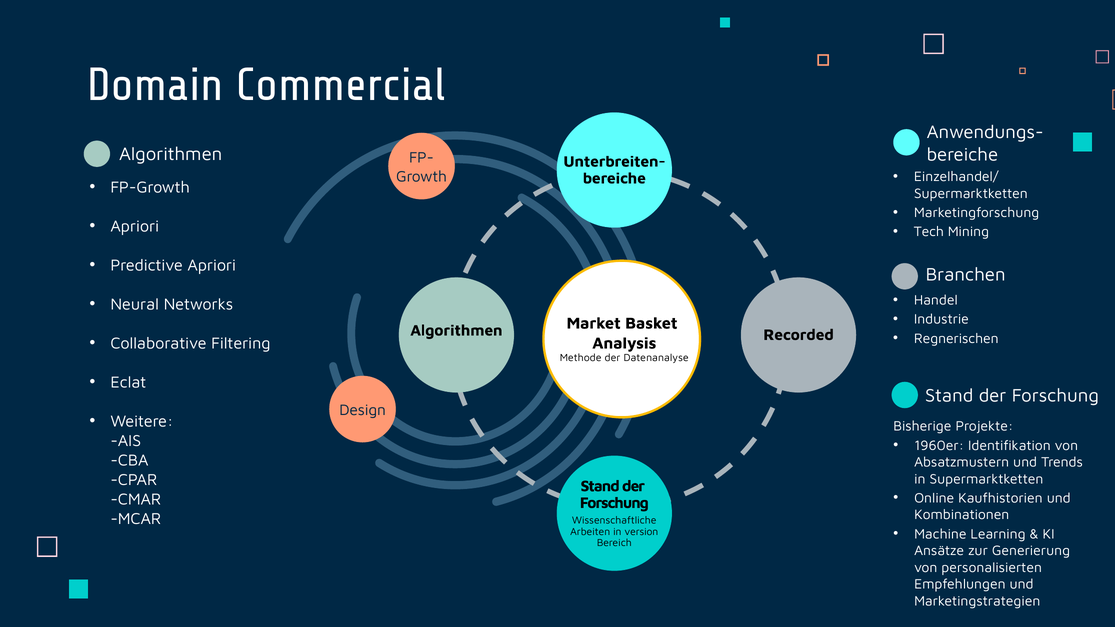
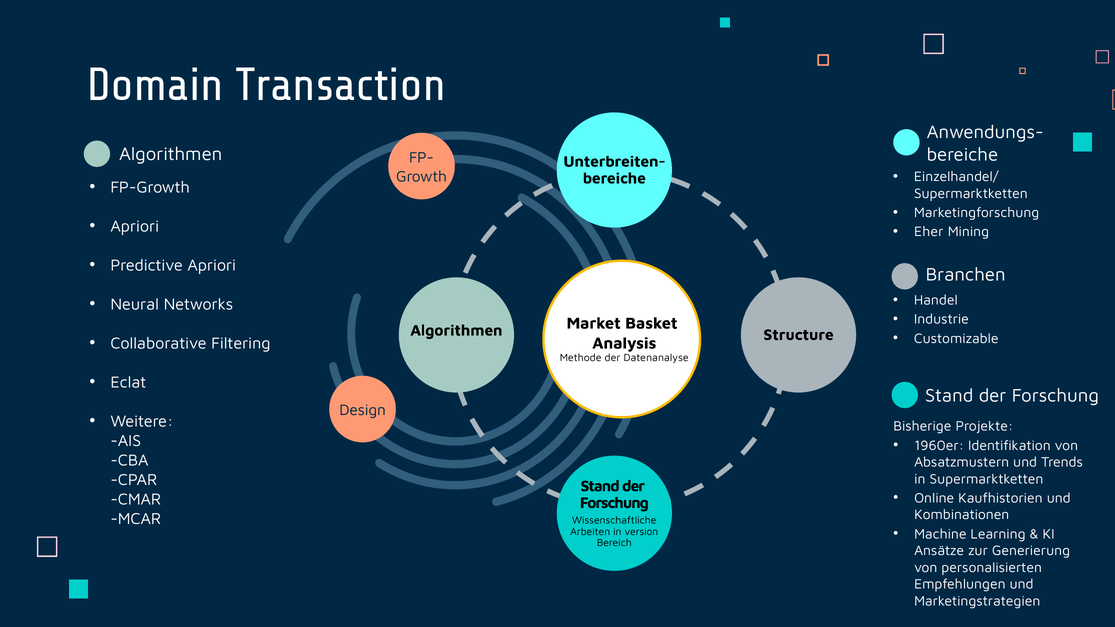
Commercial: Commercial -> Transaction (341, 85)
Tech: Tech -> Eher (929, 232)
Recorded: Recorded -> Structure (799, 335)
Regnerischen: Regnerischen -> Customizable (956, 339)
